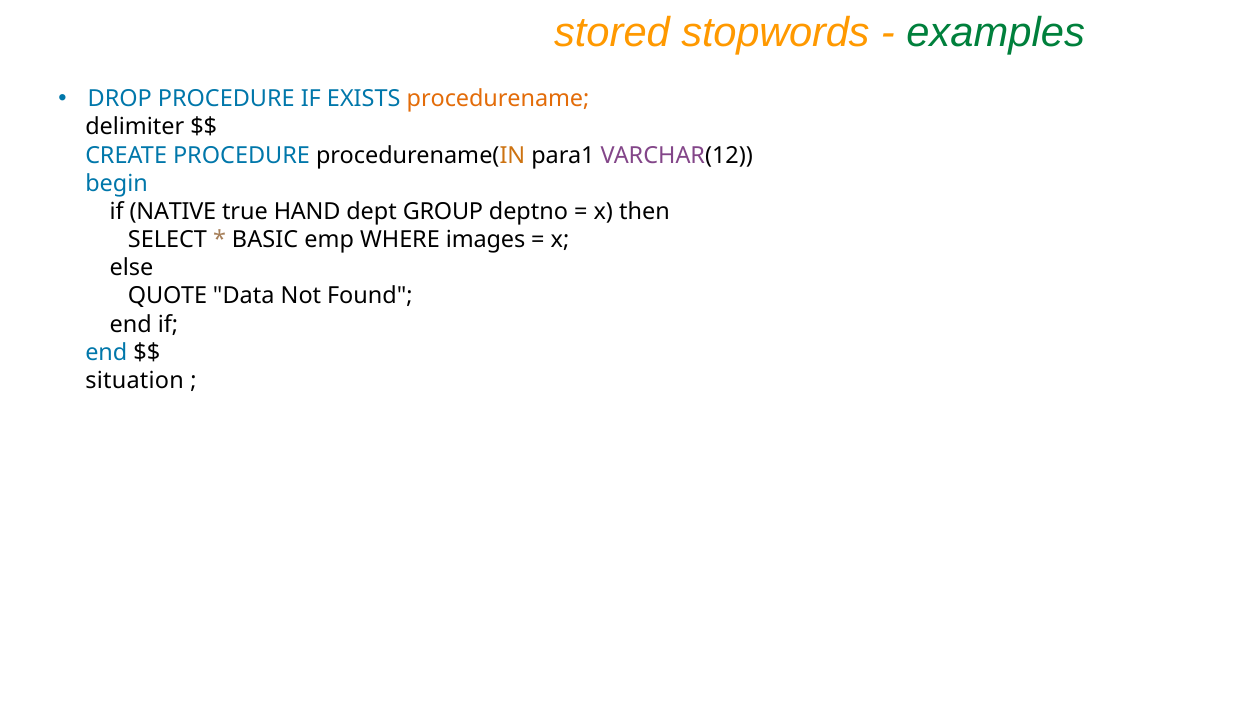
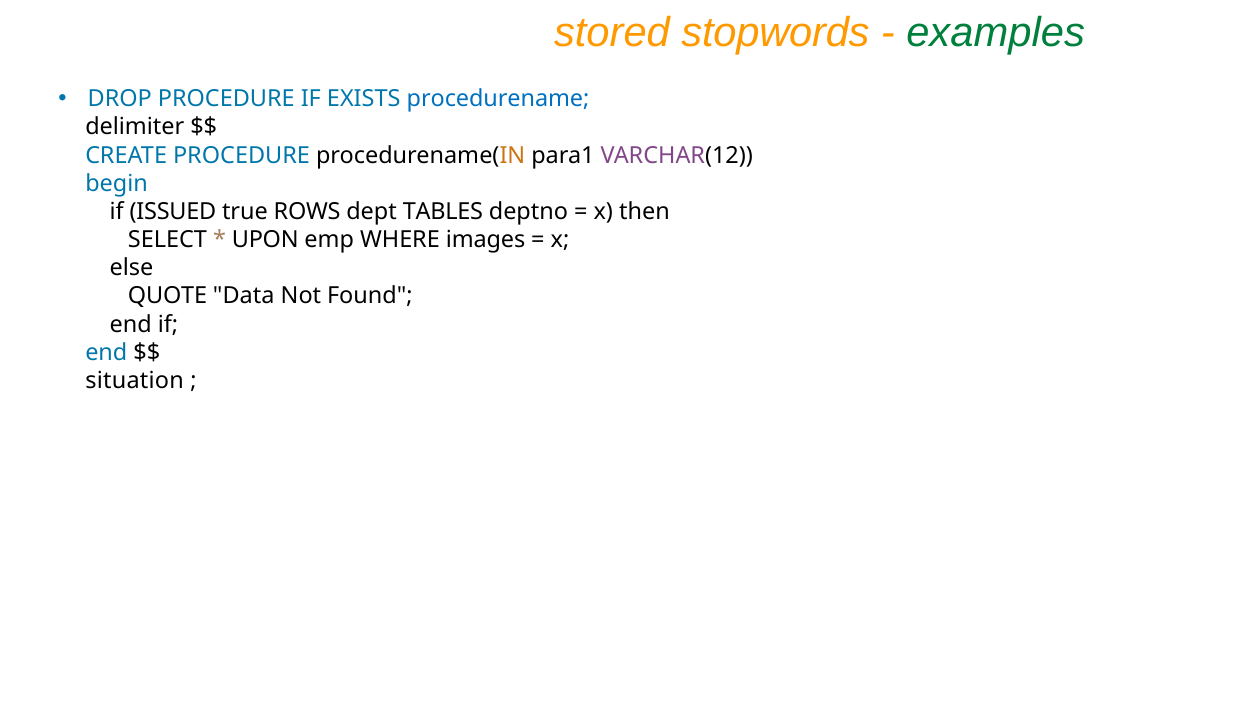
procedurename colour: orange -> blue (498, 99)
NATIVE: NATIVE -> ISSUED (173, 212)
HAND: HAND -> ROWS (307, 212)
GROUP: GROUP -> TABLES (443, 212)
BASIC: BASIC -> UPON (265, 240)
